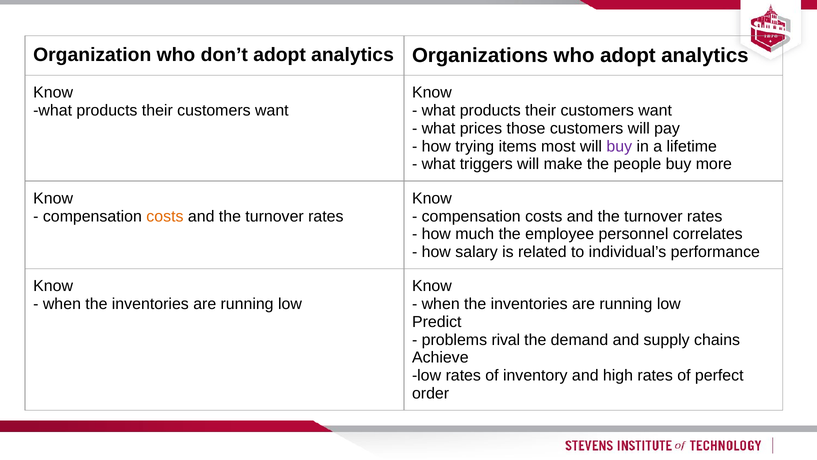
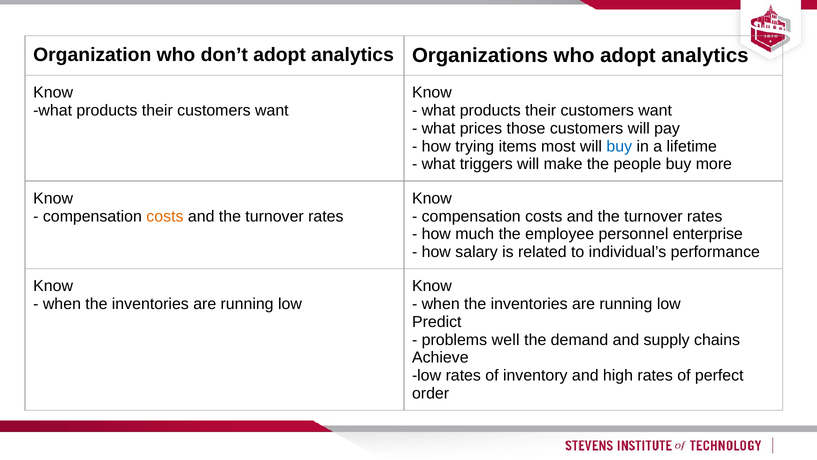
buy colour: purple -> blue (619, 146)
correlates: correlates -> enterprise (708, 234)
rival: rival -> well (506, 339)
